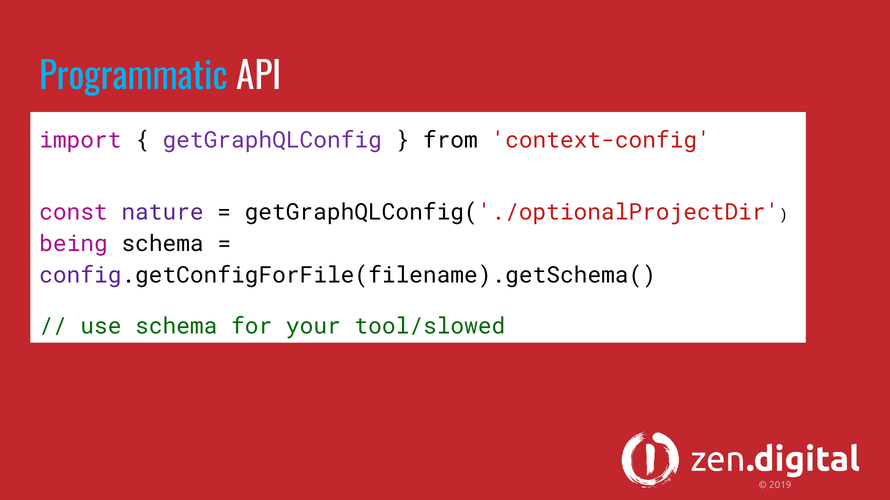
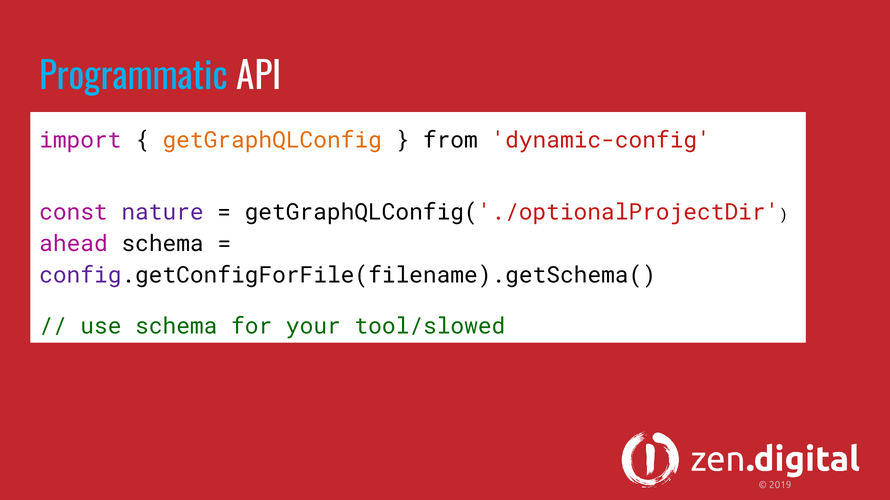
getGraphQLConfig colour: purple -> orange (272, 140)
context-config: context-config -> dynamic-config (601, 140)
being: being -> ahead (74, 244)
